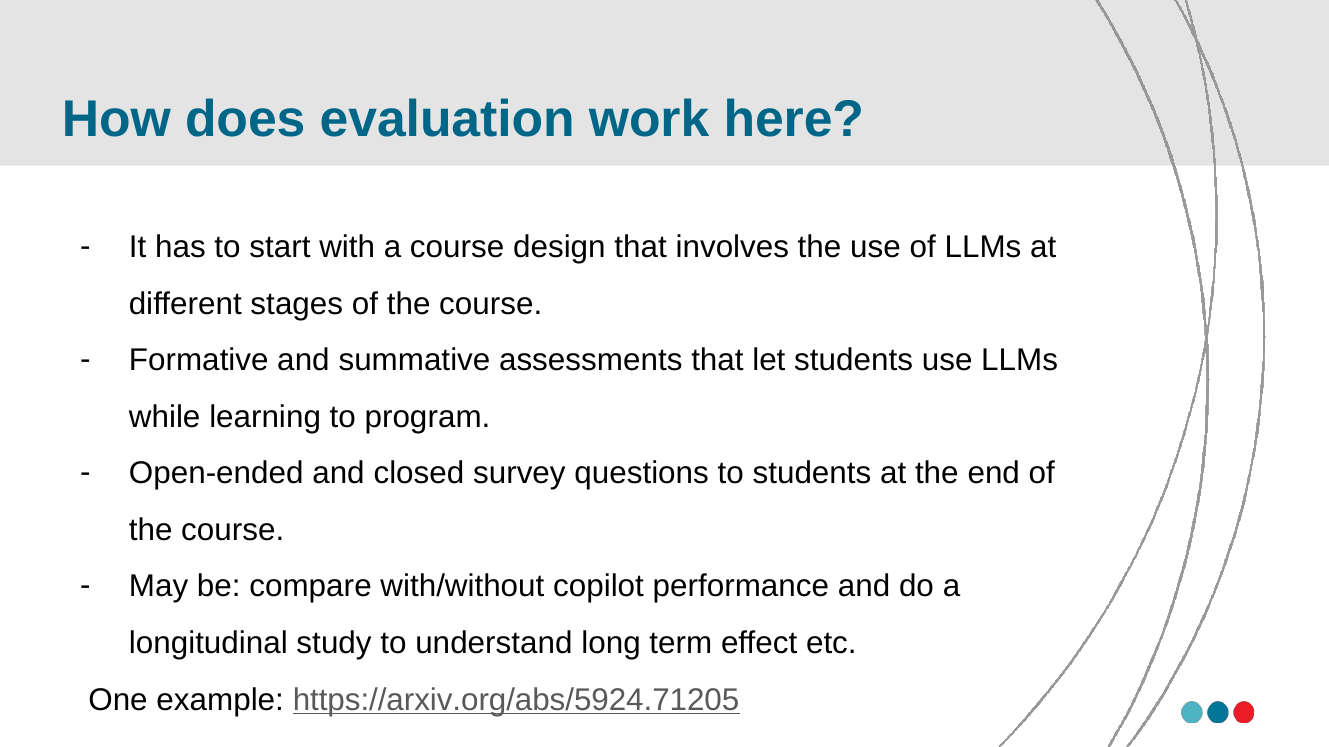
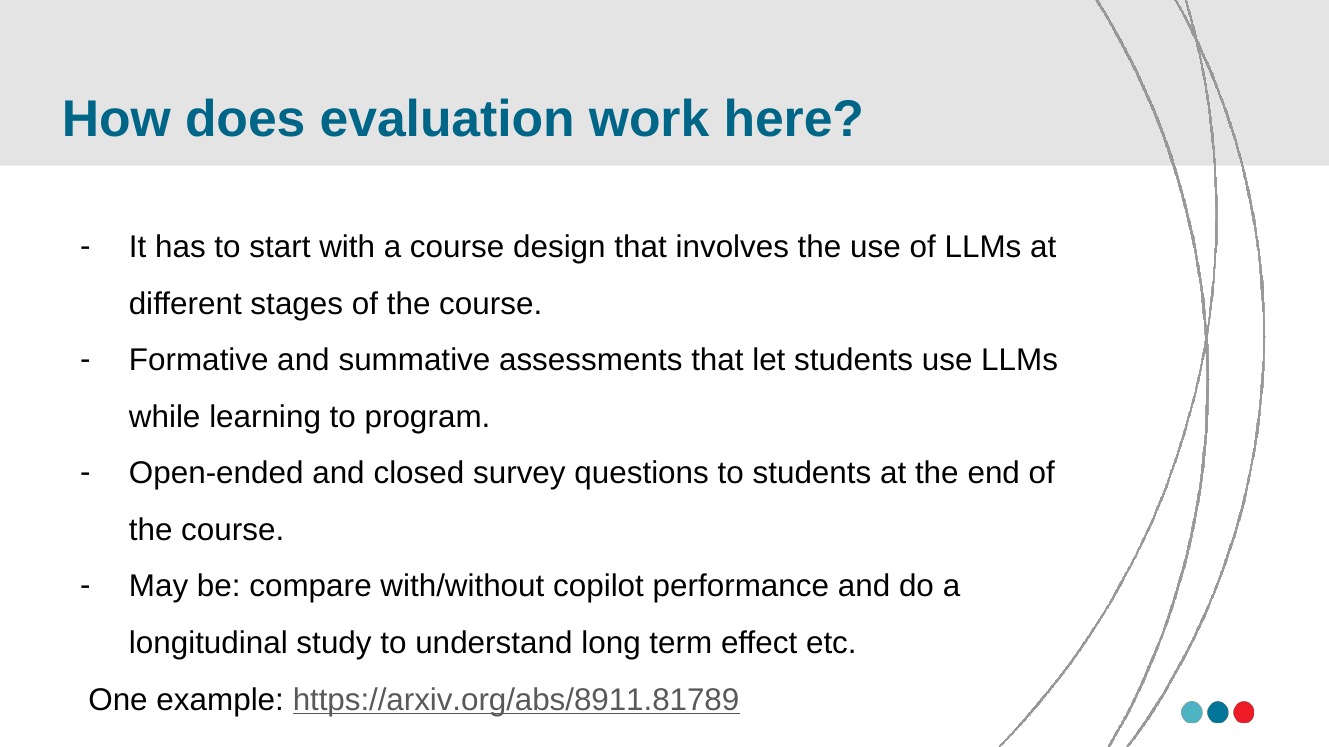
https://arxiv.org/abs/5924.71205: https://arxiv.org/abs/5924.71205 -> https://arxiv.org/abs/8911.81789 (516, 700)
